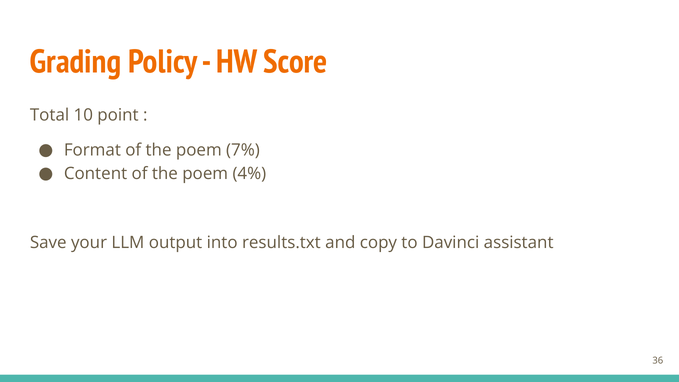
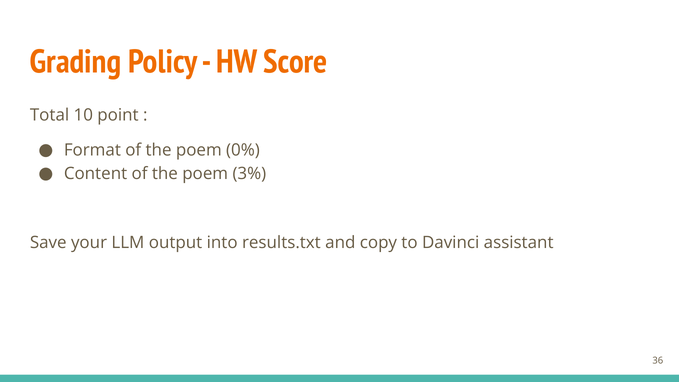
7%: 7% -> 0% (243, 150)
4%: 4% -> 3% (249, 173)
